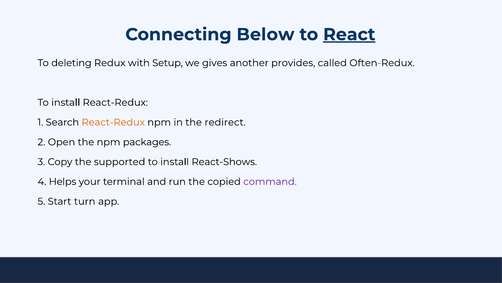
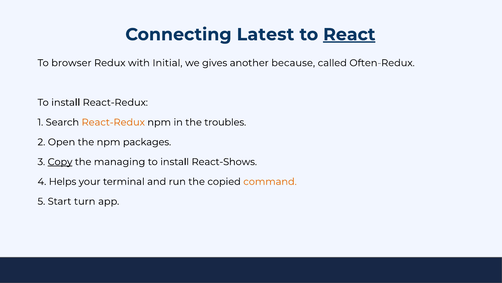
Below: Below -> Latest (265, 34)
deleting: deleting -> browser (71, 63)
Setup: Setup -> Initial (167, 63)
provides: provides -> because (293, 63)
redirect: redirect -> troubles (225, 122)
Copy underline: none -> present (60, 162)
supported: supported -> managing (120, 162)
command colour: purple -> orange (270, 181)
